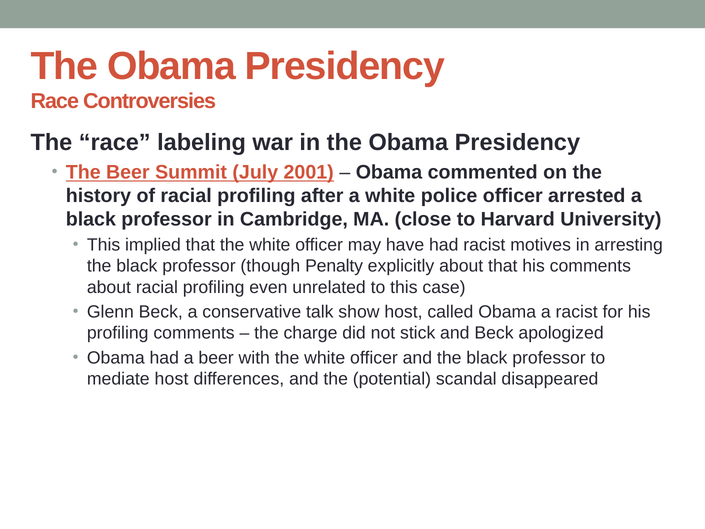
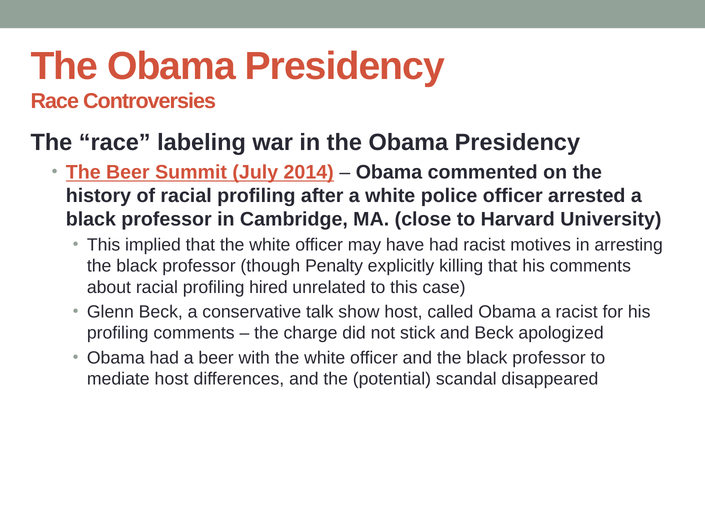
2001: 2001 -> 2014 (309, 172)
explicitly about: about -> killing (461, 266)
even: even -> hired (268, 287)
